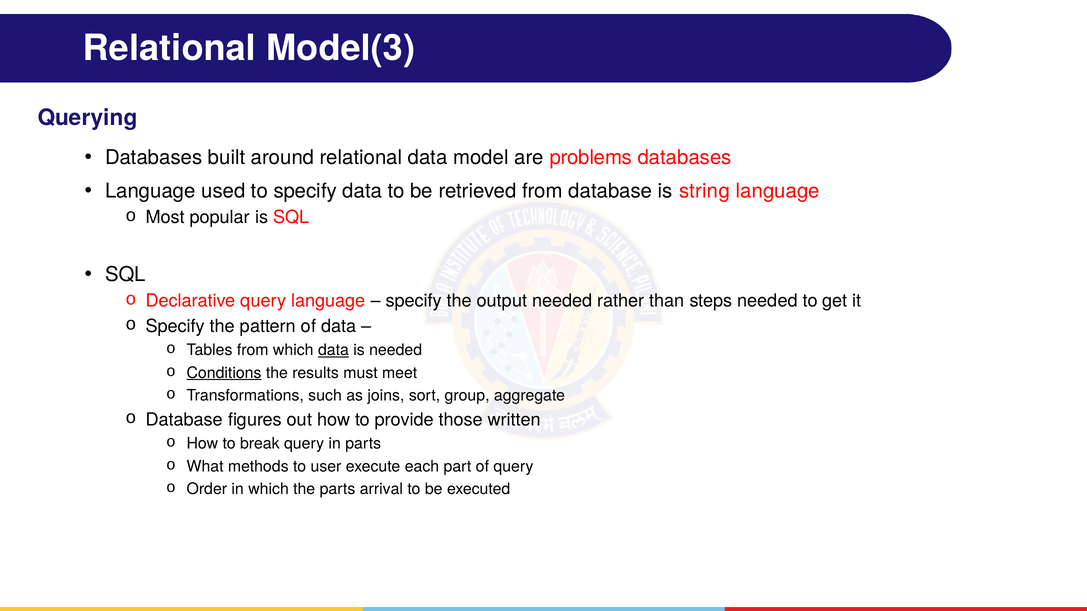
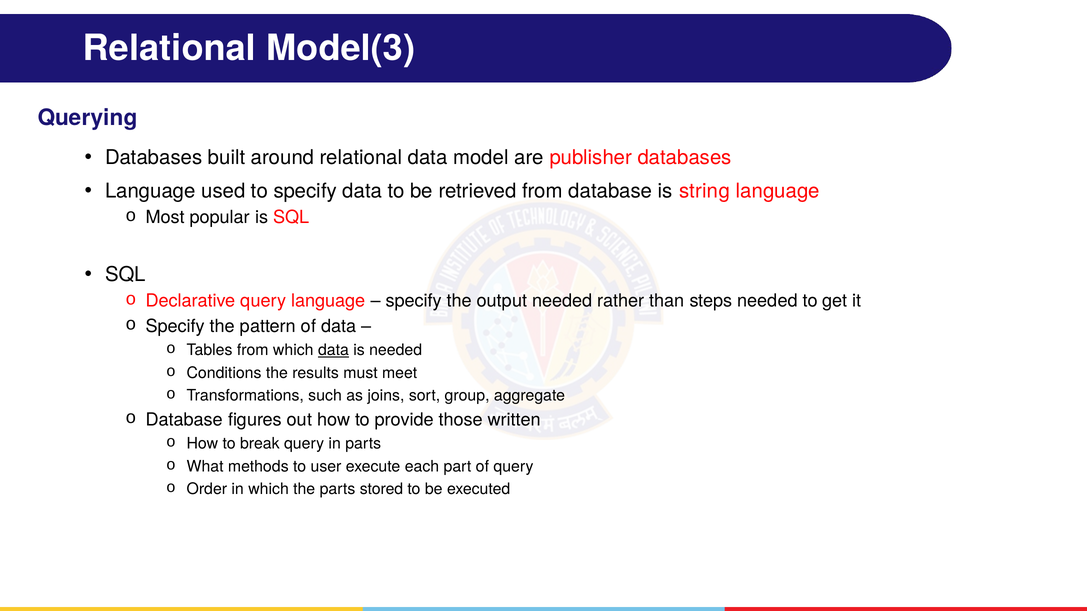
problems: problems -> publisher (591, 158)
Conditions underline: present -> none (224, 373)
arrival: arrival -> stored (381, 489)
